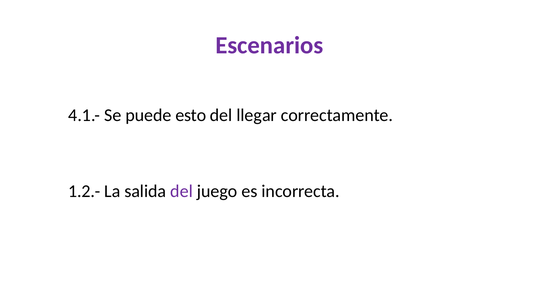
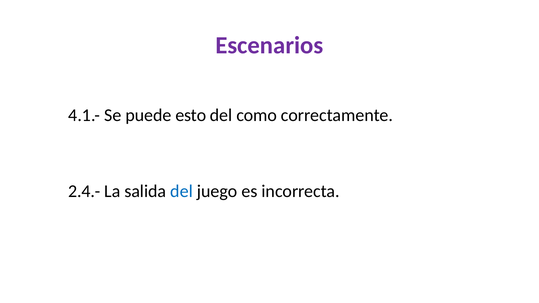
llegar: llegar -> como (257, 115)
1.2.-: 1.2.- -> 2.4.- (84, 191)
del colour: purple -> blue (182, 191)
